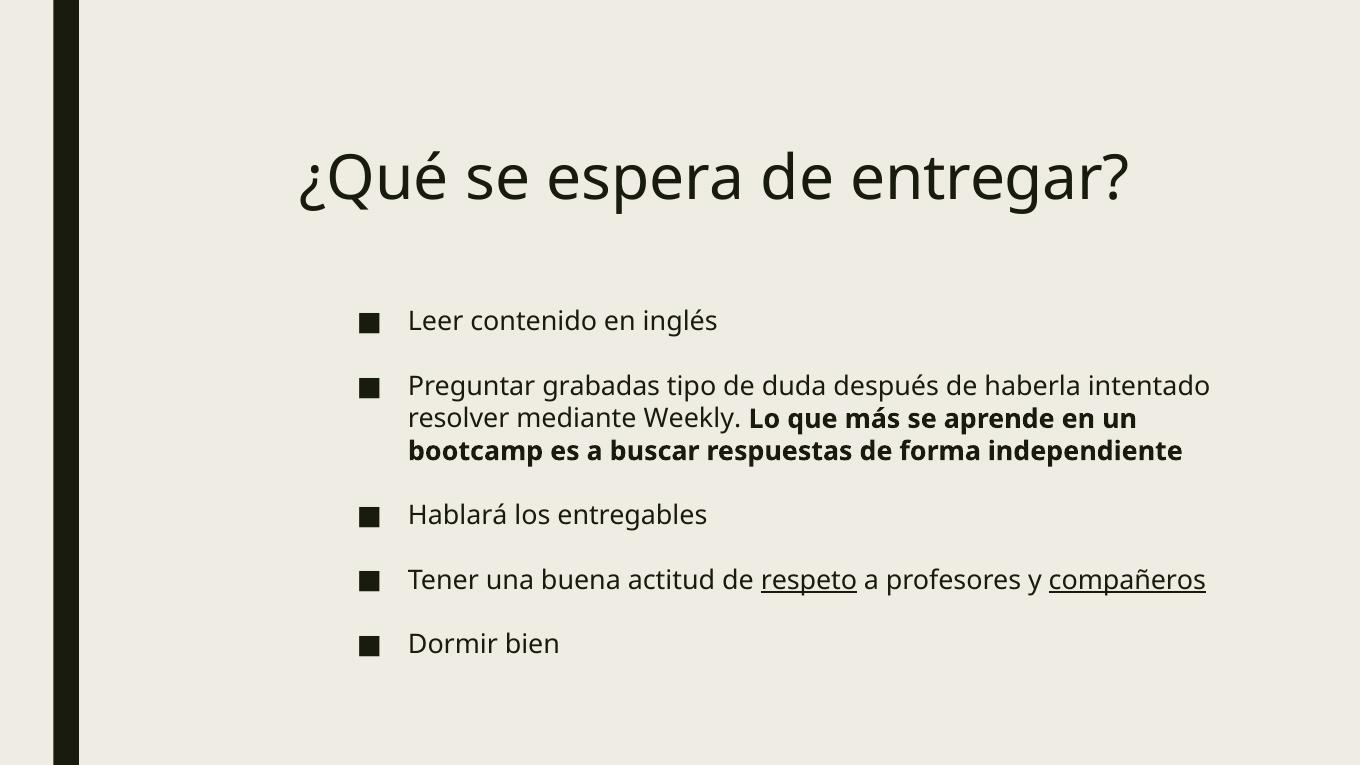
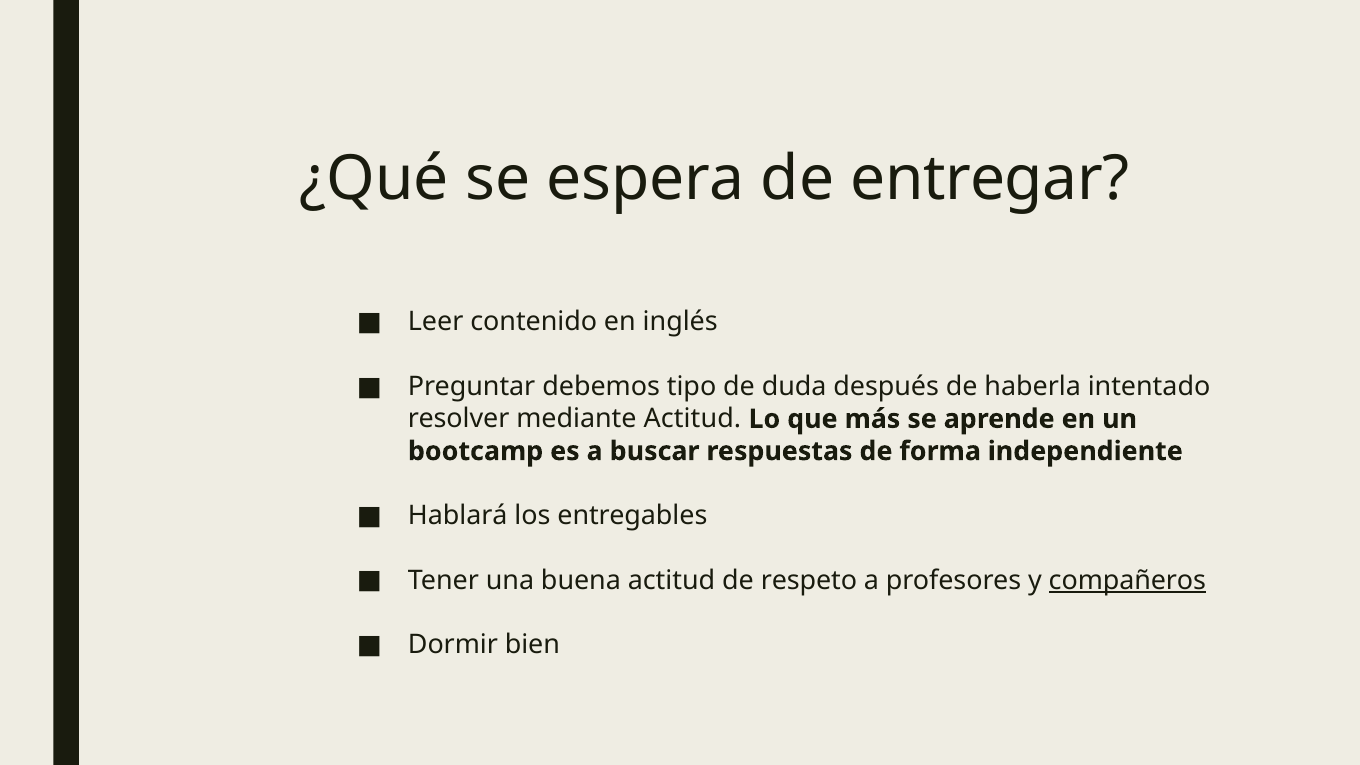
grabadas: grabadas -> debemos (601, 387)
mediante Weekly: Weekly -> Actitud (692, 419)
respeto underline: present -> none (809, 580)
